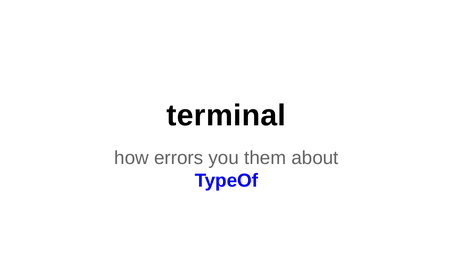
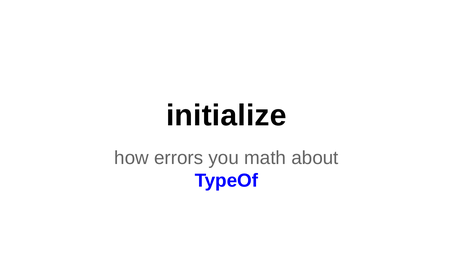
terminal: terminal -> initialize (226, 115)
them: them -> math (265, 158)
